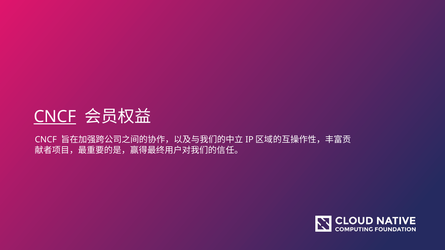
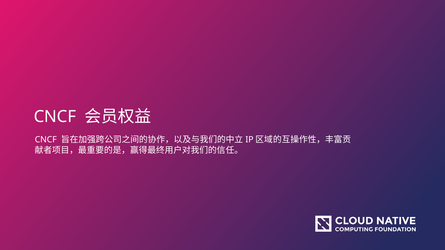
CNCF underline: present -> none (55, 117)
